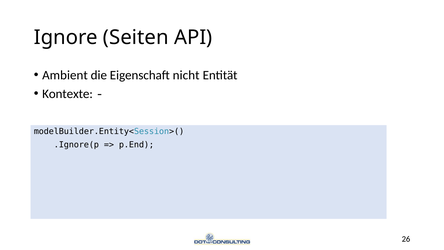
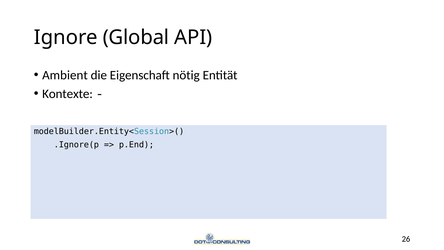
Seiten: Seiten -> Global (136, 37)
nicht: nicht -> nötig (186, 75)
